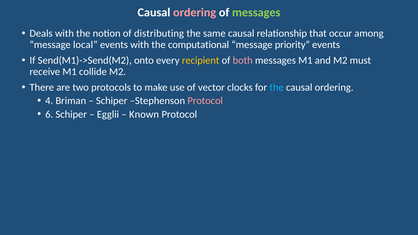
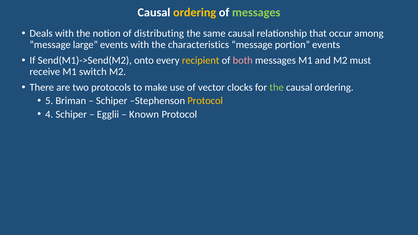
ordering colour: pink -> yellow (195, 12)
local: local -> large (85, 45)
computational: computational -> characteristics (199, 45)
priority: priority -> portion (292, 45)
collide: collide -> switch (93, 72)
the colour: light blue -> light green (277, 87)
4: 4 -> 5 (49, 101)
Protocol colour: pink -> yellow (205, 101)
6: 6 -> 4 (49, 114)
